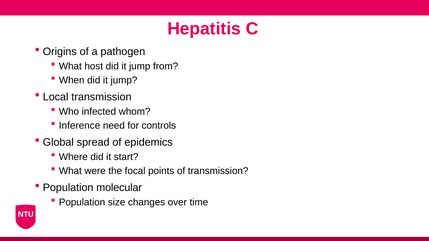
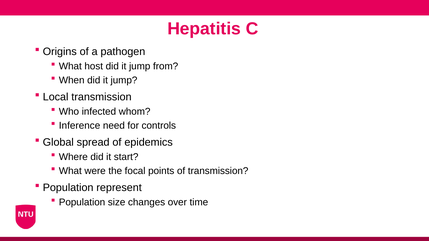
molecular: molecular -> represent (119, 188)
